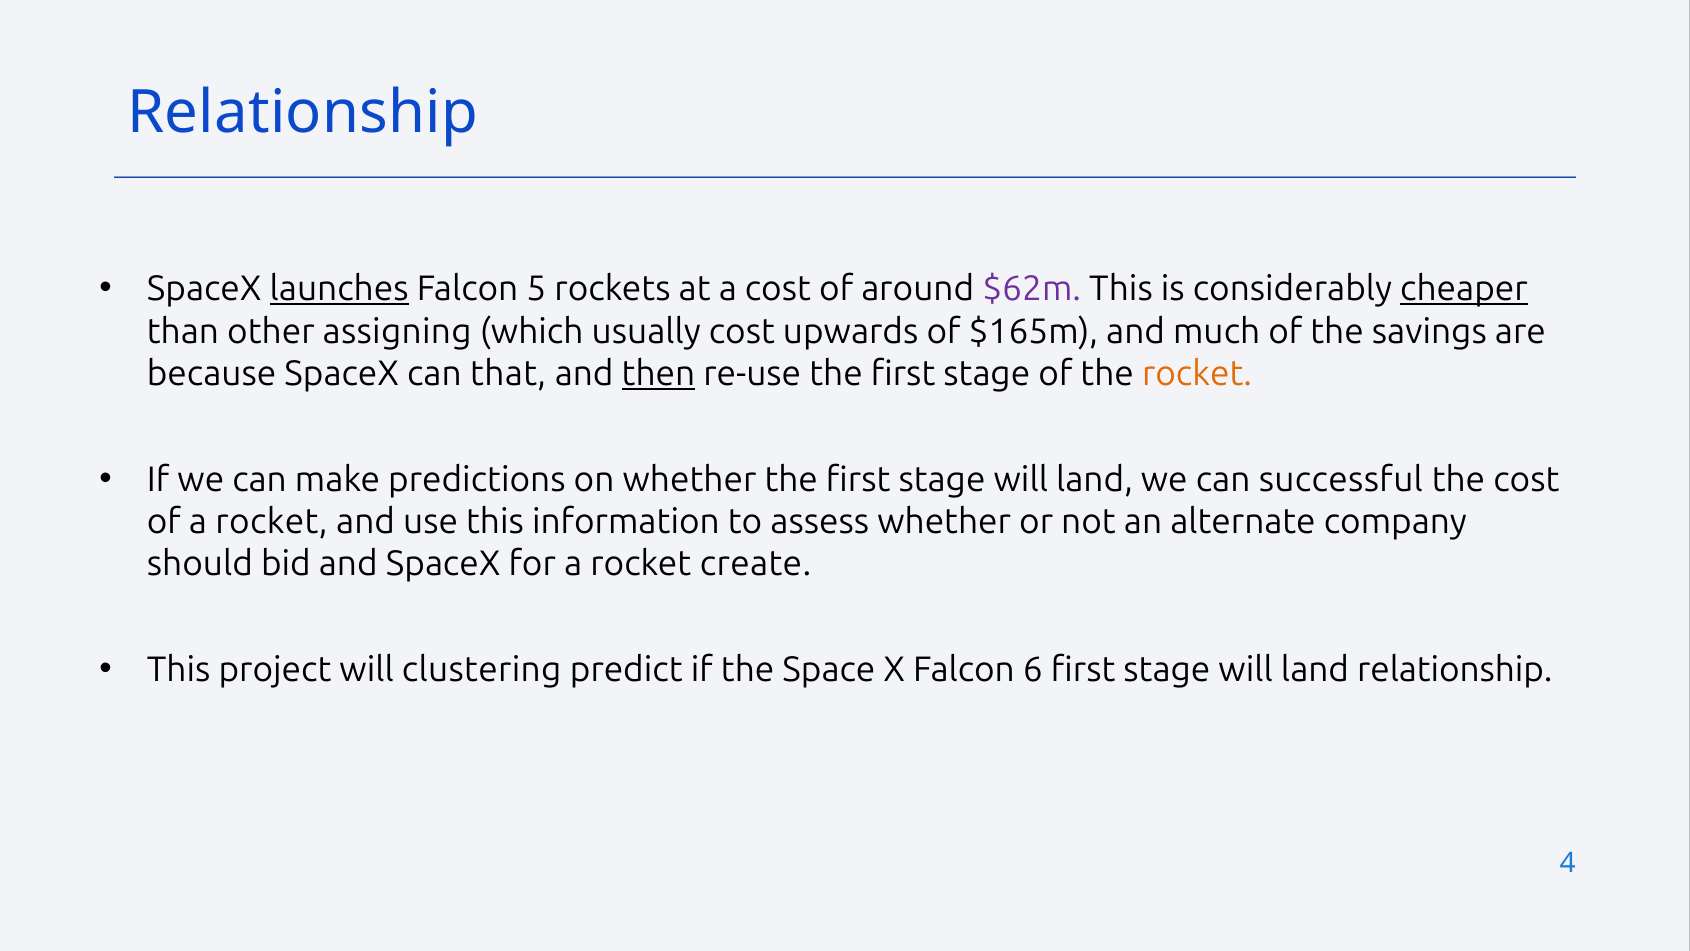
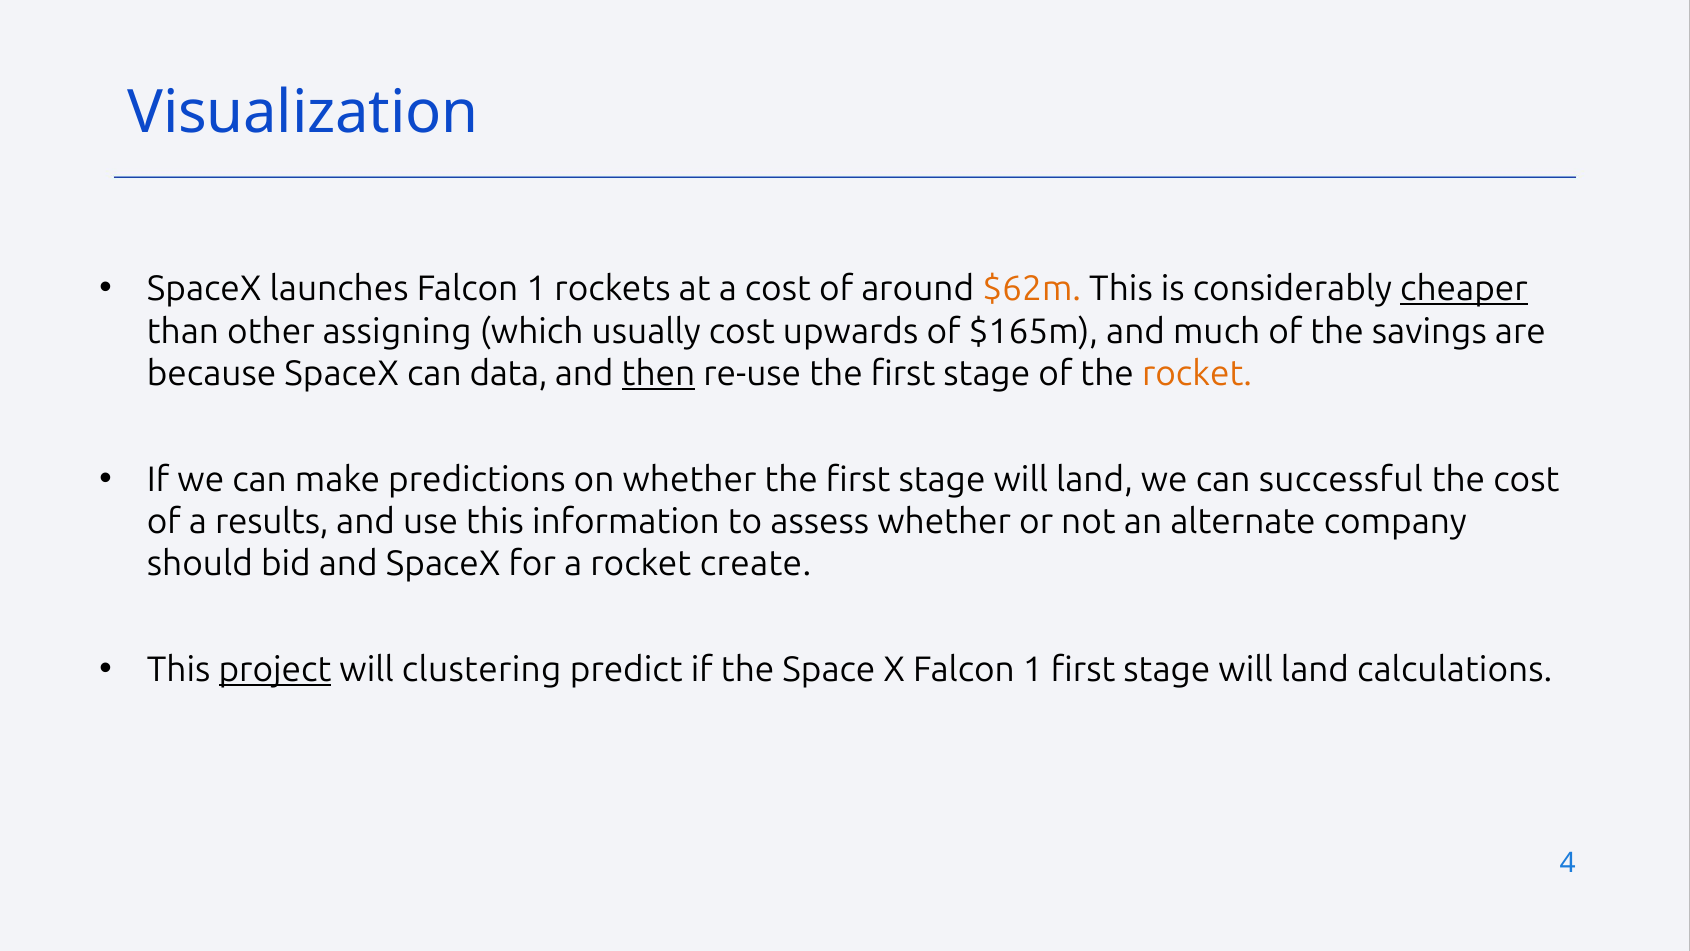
Relationship: Relationship -> Visualization (303, 113)
launches underline: present -> none (339, 289)
5: 5 -> 1 (536, 289)
$62m colour: purple -> orange (1032, 289)
that: that -> data (508, 374)
of a rocket: rocket -> results (272, 522)
project underline: none -> present (275, 670)
X Falcon 6: 6 -> 1 (1033, 670)
land relationship: relationship -> calculations (1455, 670)
